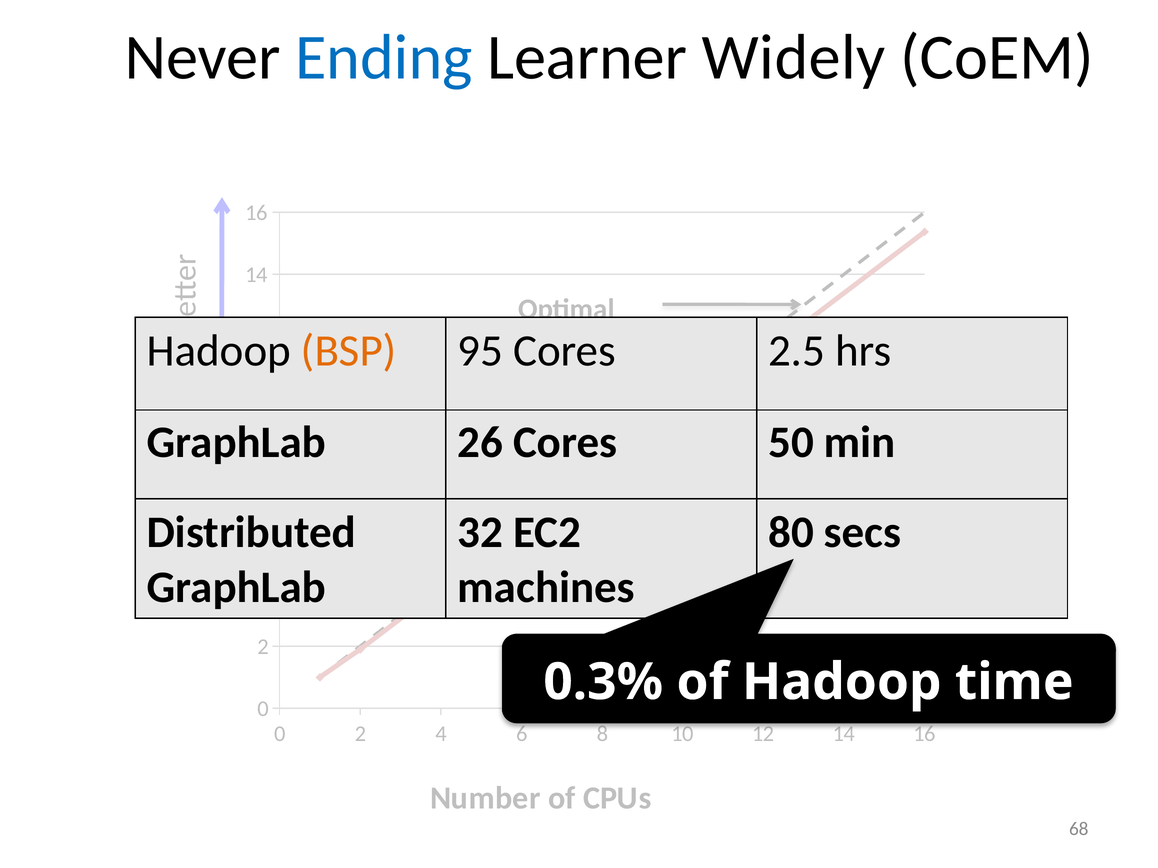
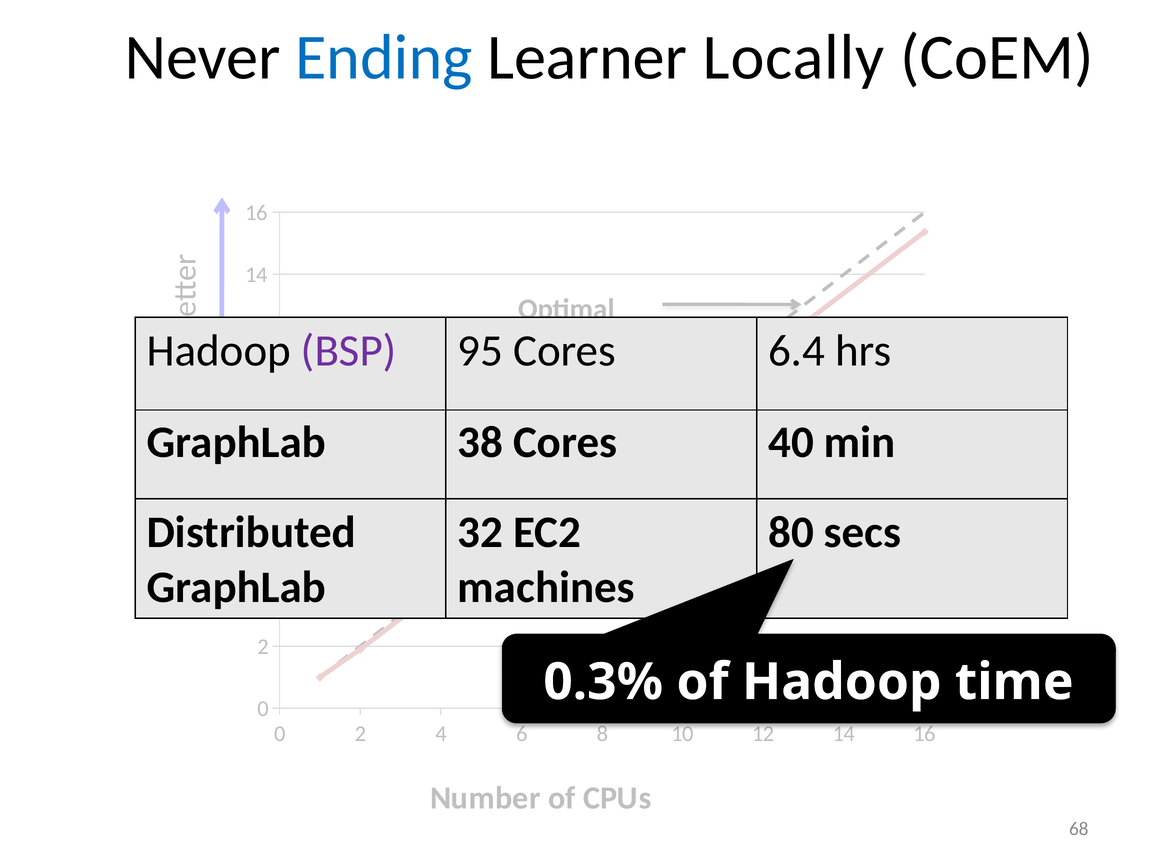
Widely: Widely -> Locally (793, 58)
BSP colour: orange -> purple (349, 351)
2.5: 2.5 -> 6.4 (797, 351)
26: 26 -> 38 (480, 442)
50: 50 -> 40 (791, 442)
